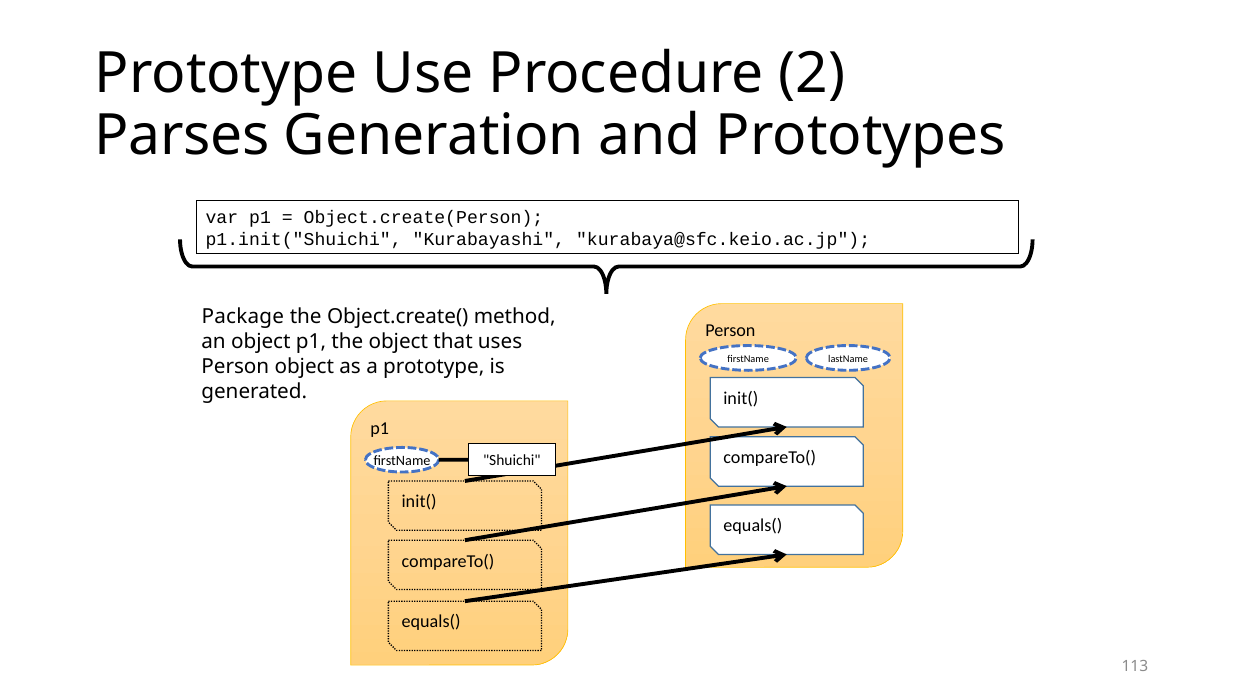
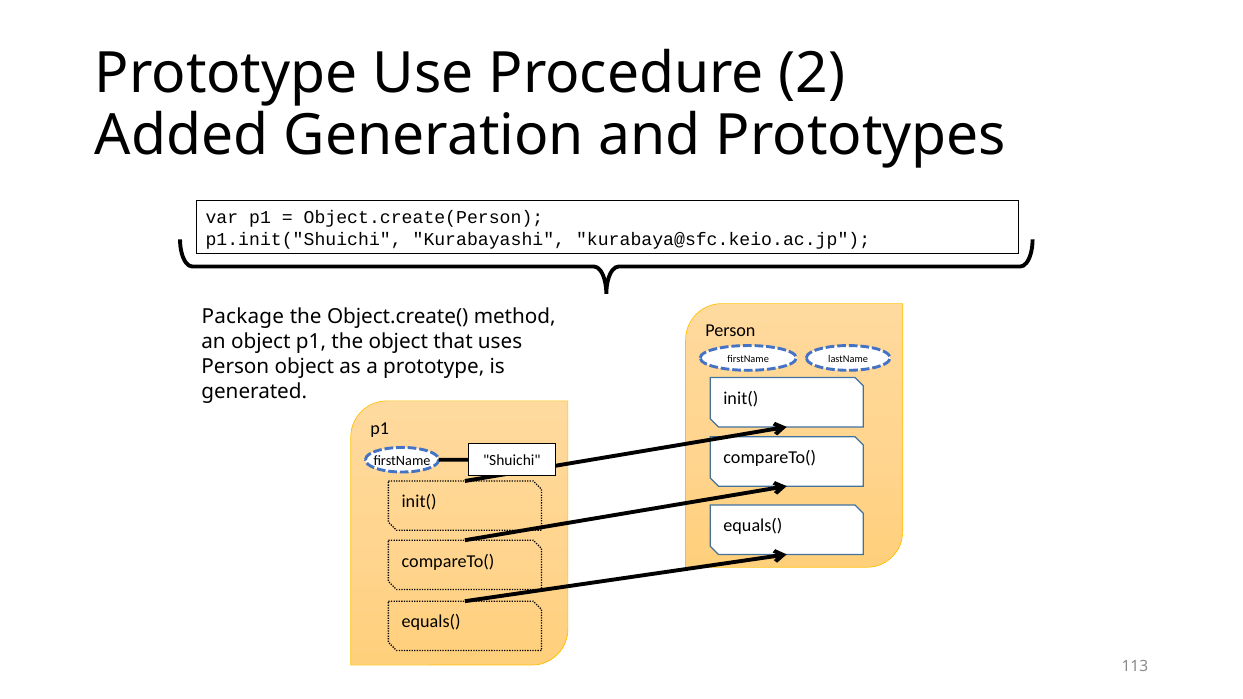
Parses: Parses -> Added (182, 135)
